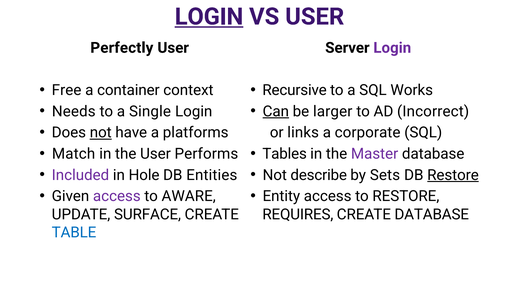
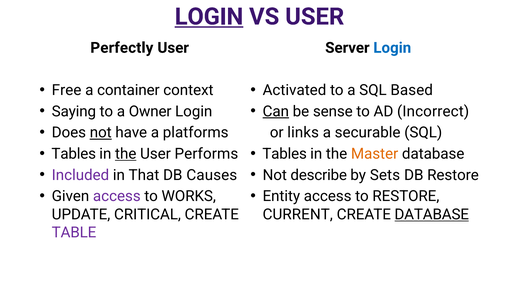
Login colour: purple -> blue (392, 48)
Recursive: Recursive -> Activated (294, 90)
Works: Works -> Based (412, 90)
Needs: Needs -> Saying (74, 111)
Single: Single -> Owner (150, 111)
larger: larger -> sense (333, 111)
corporate: corporate -> securable (368, 133)
Match: Match -> Tables (74, 154)
the underline: none -> present (126, 154)
Master colour: purple -> orange (375, 154)
Hole: Hole -> That (144, 175)
Entities: Entities -> Causes (212, 175)
Restore underline: present -> none (453, 175)
AWARE: AWARE -> WORKS (189, 196)
SURFACE: SURFACE -> CRITICAL (147, 214)
REQUIRES: REQUIRES -> CURRENT (298, 214)
DATABASE underline: none -> present (432, 214)
TABLE colour: blue -> purple (74, 233)
